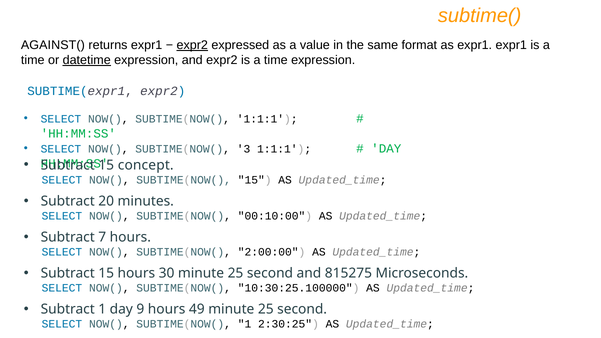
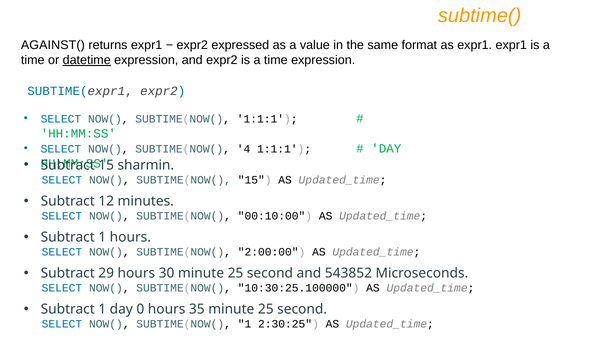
expr2 underline: present -> none (192, 45)
3: 3 -> 4 (244, 149)
concept: concept -> sharmin (146, 165)
20: 20 -> 12 (106, 201)
7: 7 -> 1 (102, 237)
15: 15 -> 29 (106, 273)
815275: 815275 -> 543852 (348, 273)
9: 9 -> 0 (140, 309)
49: 49 -> 35 (197, 309)
